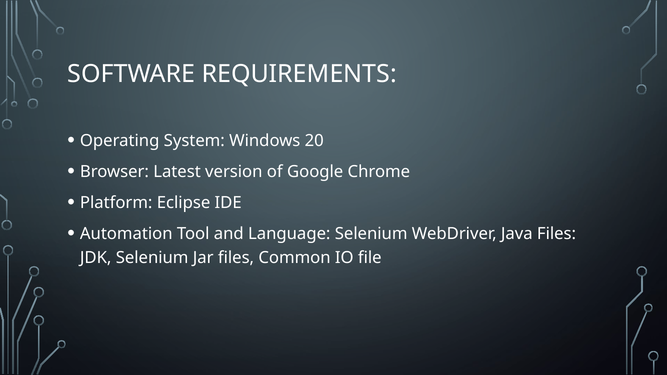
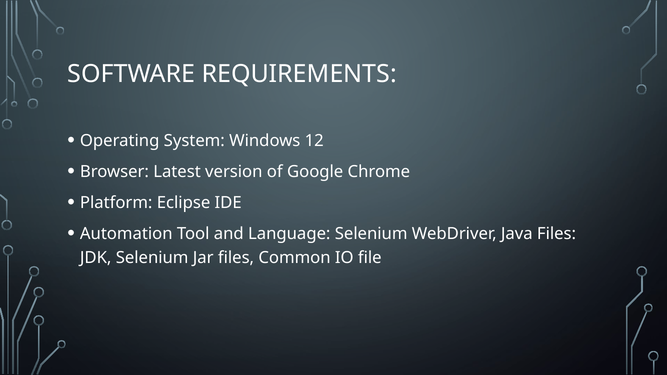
20: 20 -> 12 (314, 141)
